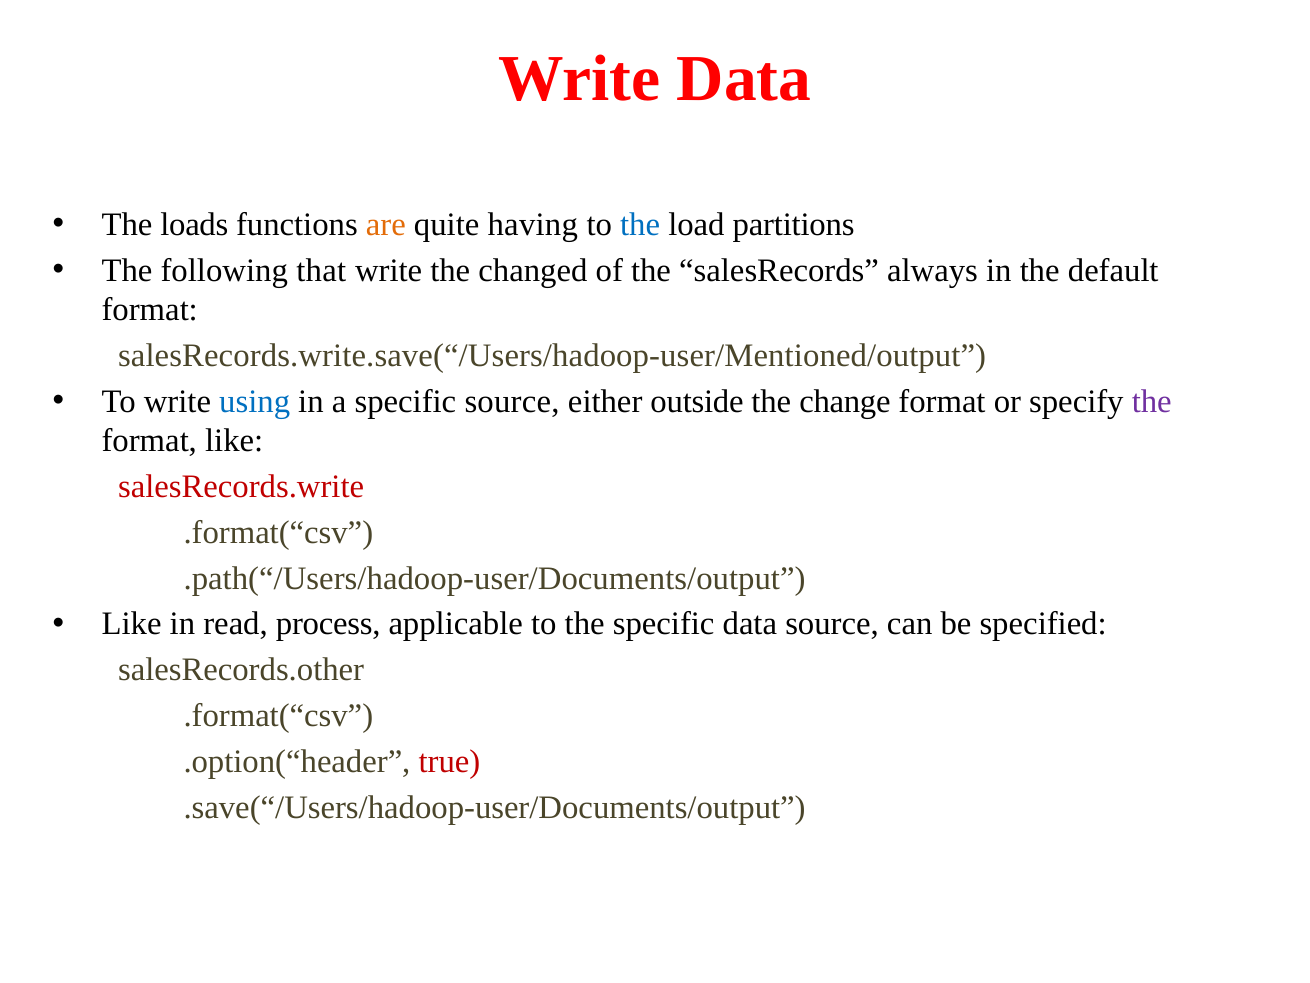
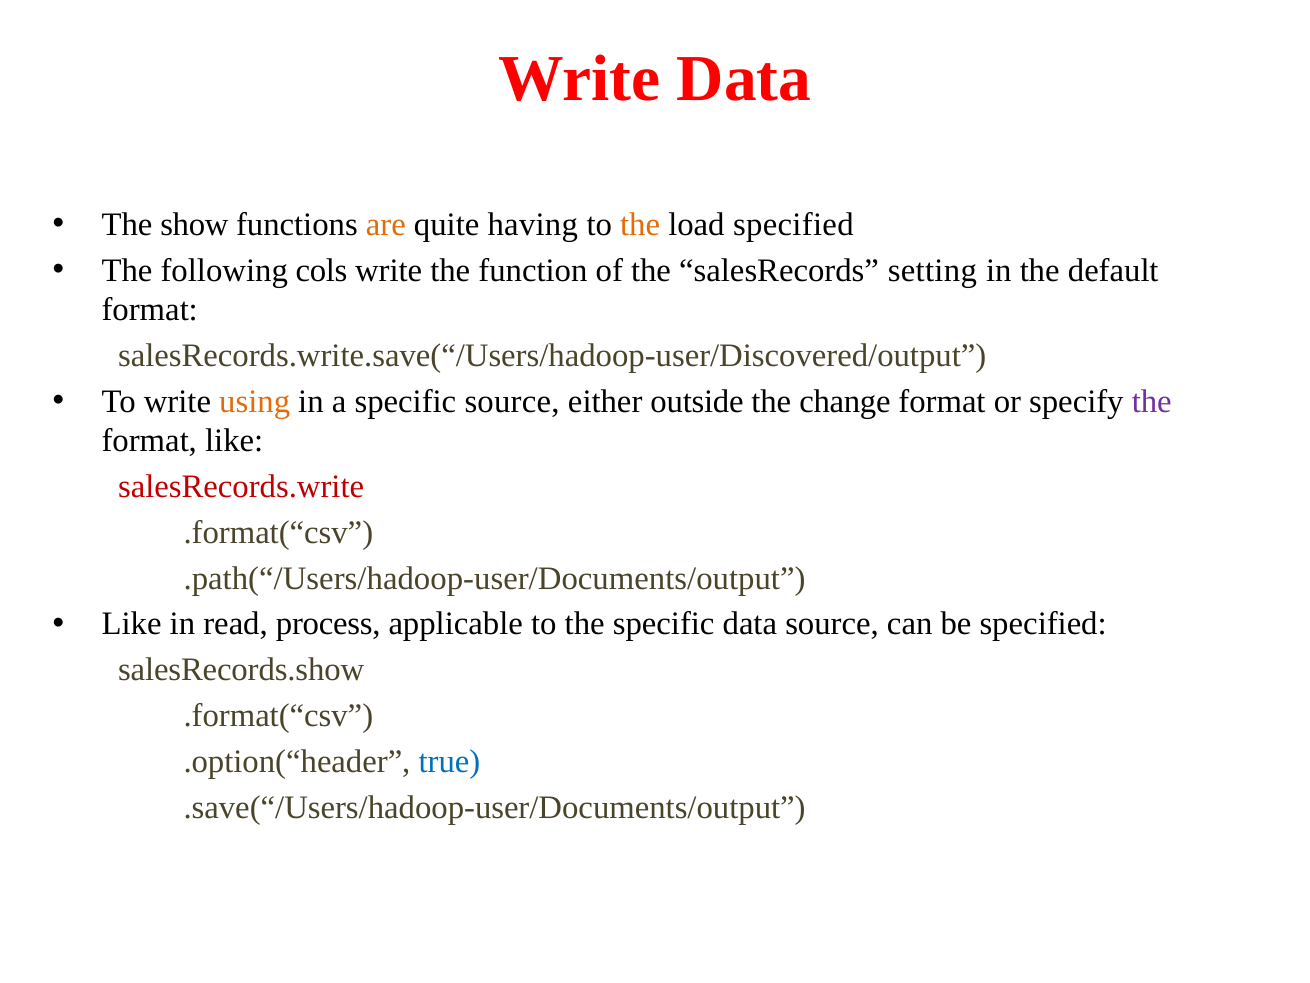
loads: loads -> show (194, 224)
the colour: blue -> orange (640, 224)
load partitions: partitions -> specified (793, 224)
that: that -> cols (322, 270)
changed: changed -> function (533, 270)
always: always -> setting (932, 270)
salesRecords.write.save(“/Users/hadoop-user/Mentioned/output: salesRecords.write.save(“/Users/hadoop-user/Mentioned/output -> salesRecords.write.save(“/Users/hadoop-user/Discovered/output (552, 355)
using colour: blue -> orange (255, 401)
salesRecords.other: salesRecords.other -> salesRecords.show (241, 670)
true colour: red -> blue (449, 761)
